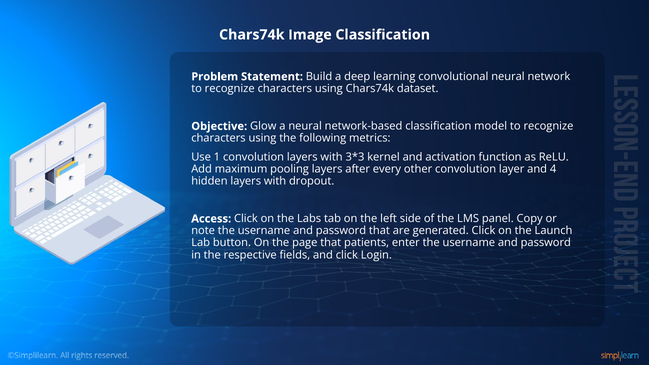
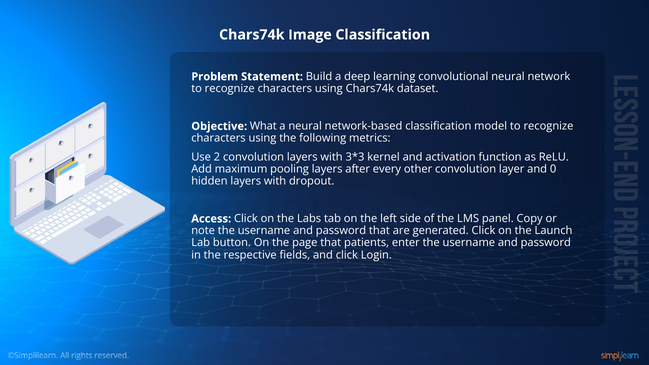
Glow: Glow -> What (263, 126)
1: 1 -> 2 (217, 157)
4: 4 -> 0 (553, 169)
